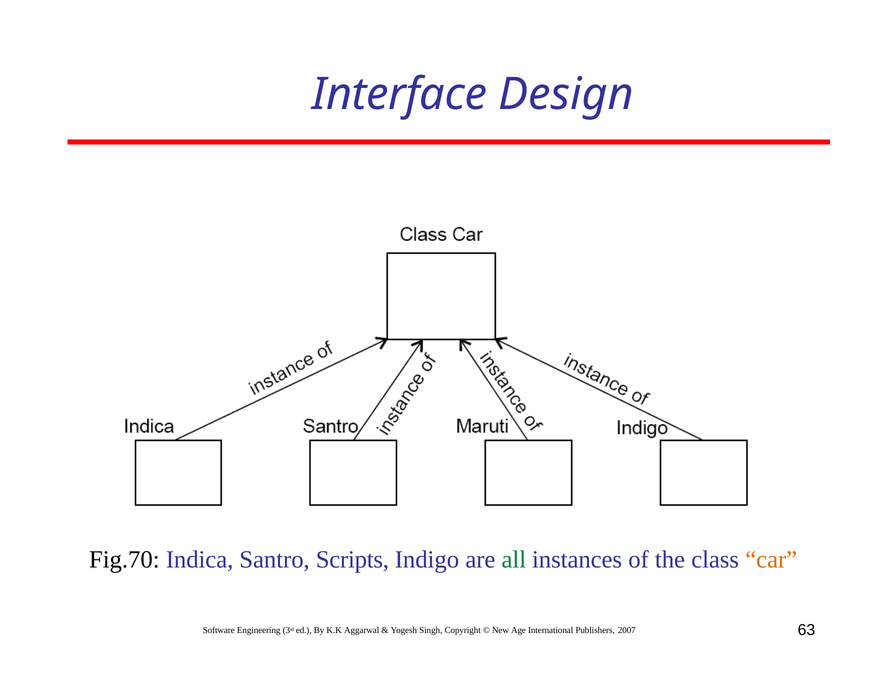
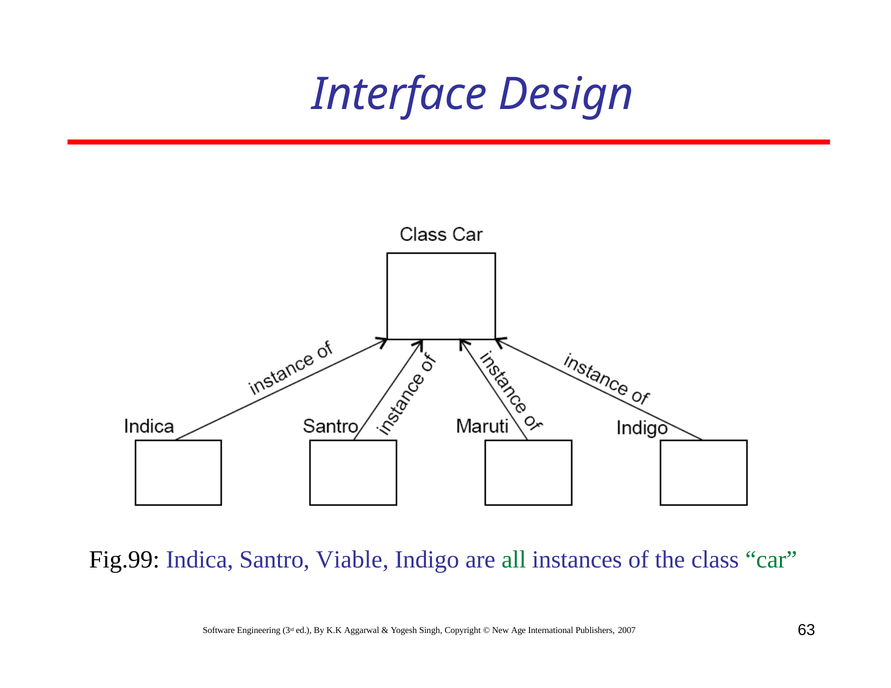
Fig.70: Fig.70 -> Fig.99 (124, 560)
Scripts: Scripts -> Viable (352, 560)
car colour: orange -> green (771, 560)
